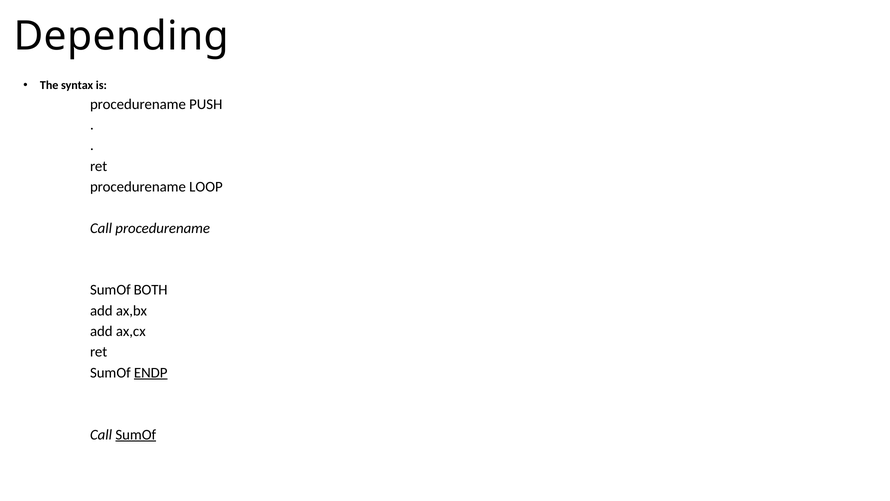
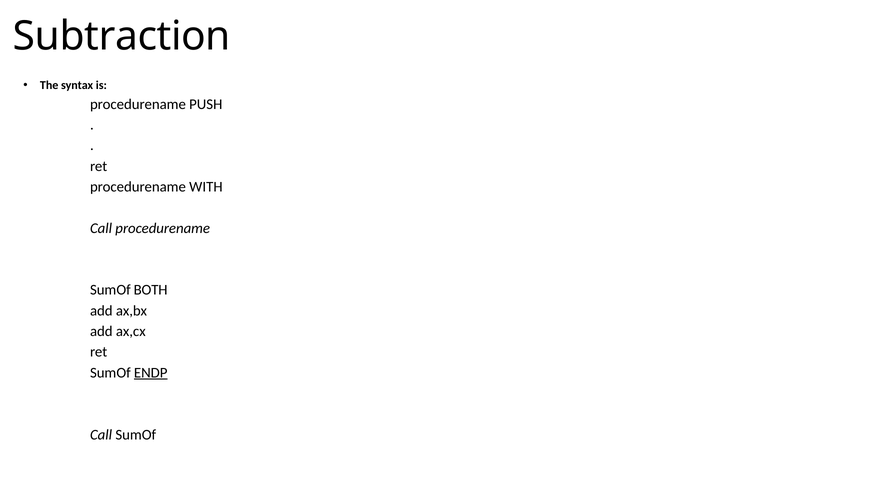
Depending: Depending -> Subtraction (122, 36)
LOOP: LOOP -> WITH (206, 187)
SumOf underline: present -> none (136, 434)
